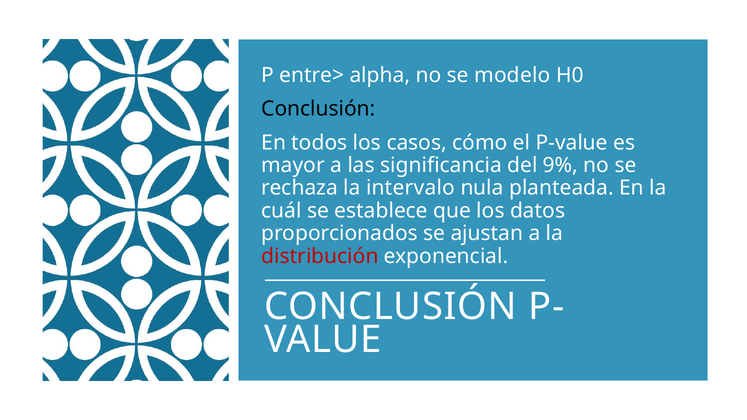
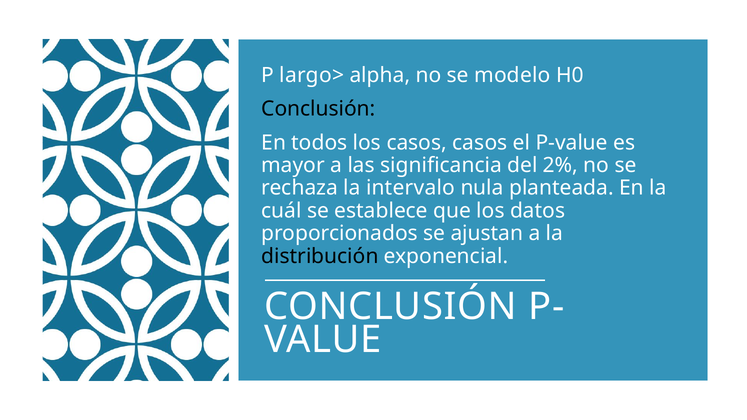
entre>: entre> -> largo> (312, 75)
casos cómo: cómo -> casos (480, 143)
9%: 9% -> 2% (560, 165)
distribución colour: red -> black (320, 256)
